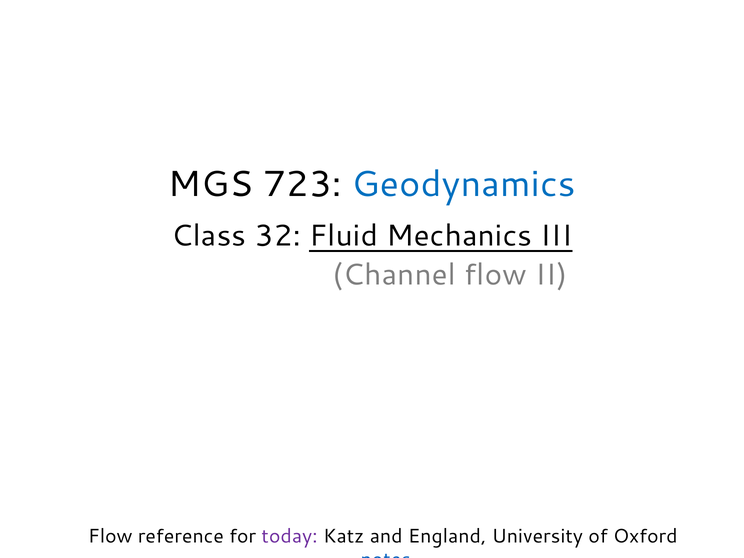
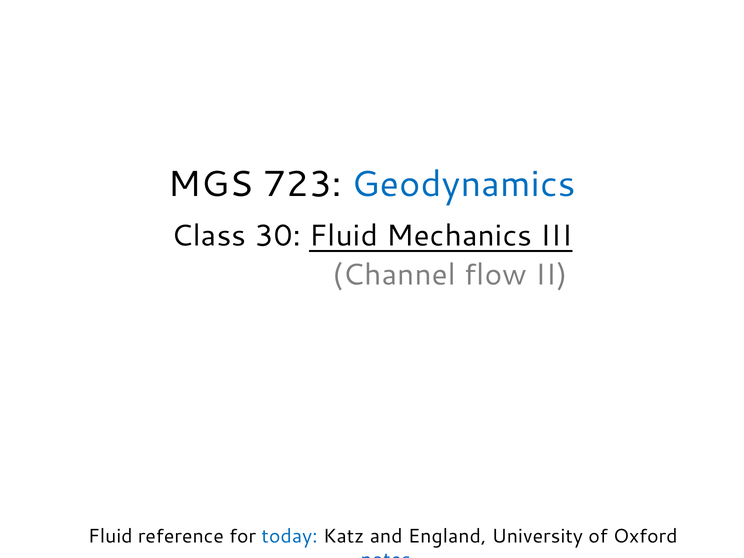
32: 32 -> 30 (278, 236)
Flow: Flow -> Fluid (110, 536)
today colour: purple -> blue (290, 536)
